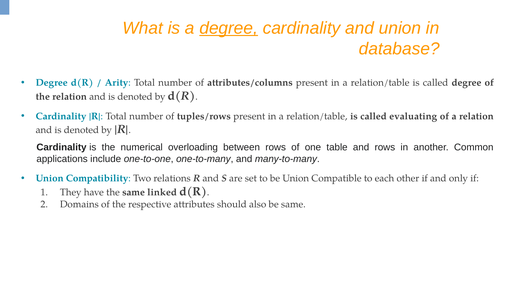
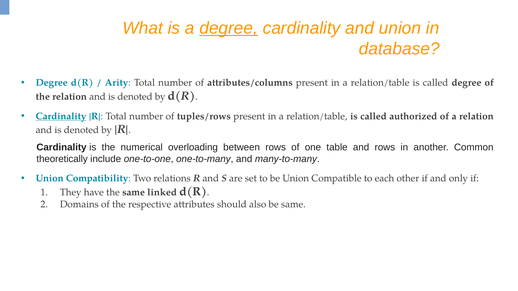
Cardinality underline: none -> present (61, 116)
evaluating: evaluating -> authorized (413, 116)
applications: applications -> theoretically (62, 159)
